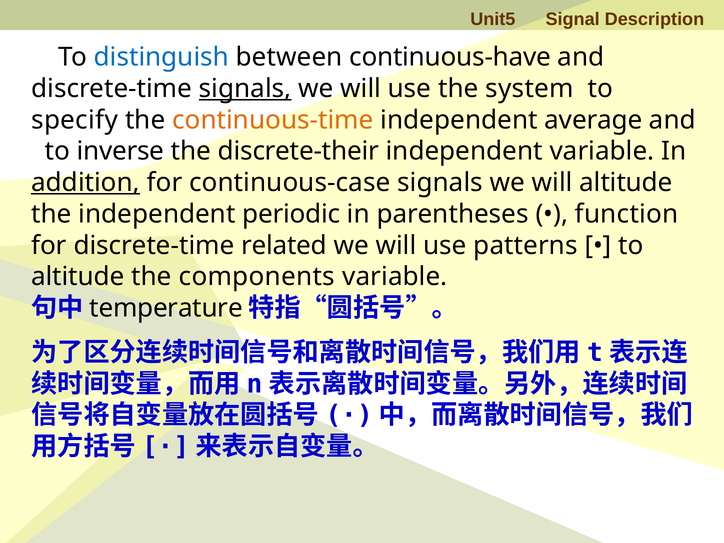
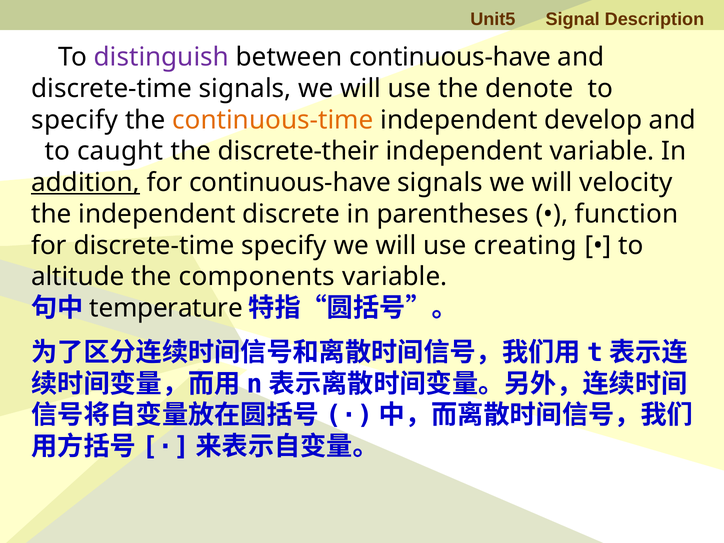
distinguish colour: blue -> purple (161, 57)
signals underline: present -> none (245, 89)
system: system -> denote (530, 89)
average: average -> develop (593, 120)
inverse: inverse -> caught (120, 151)
for continuous-case: continuous-case -> continuous-have (290, 183)
will altitude: altitude -> velocity (626, 183)
periodic: periodic -> discrete (291, 214)
discrete-time related: related -> specify (284, 245)
patterns: patterns -> creating (525, 245)
